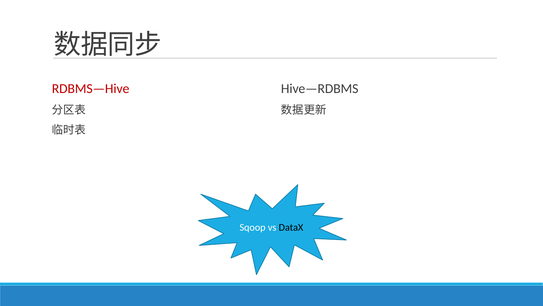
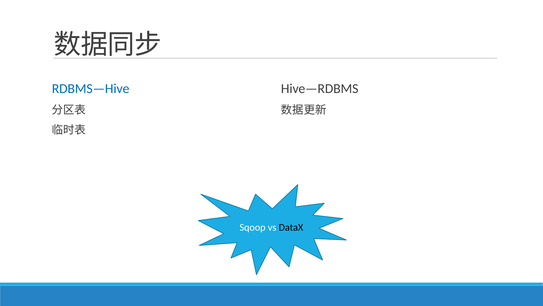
RDBMS—Hive colour: red -> blue (91, 88)
